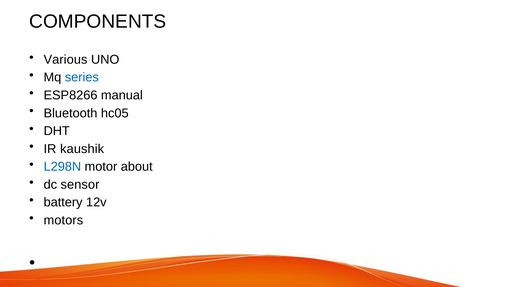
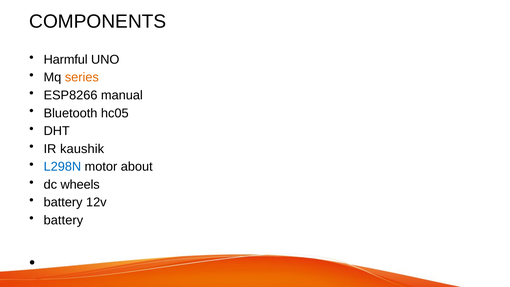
Various: Various -> Harmful (66, 60)
series colour: blue -> orange (82, 77)
sensor: sensor -> wheels (80, 184)
motors: motors -> battery (63, 220)
